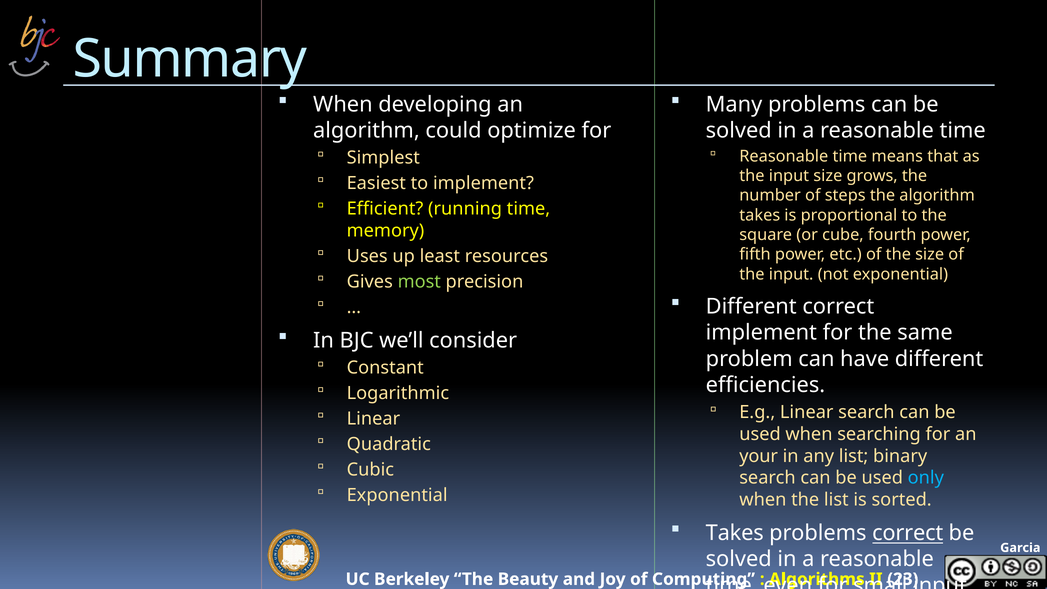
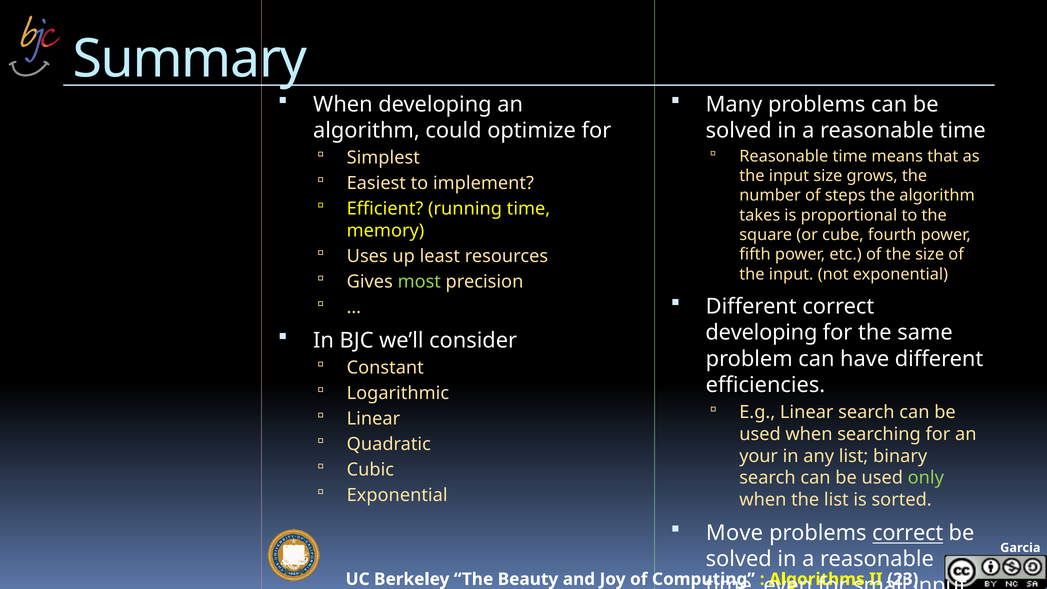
implement: implement -> developing (761, 333)
only colour: light blue -> light green (926, 478)
Takes: Takes -> Move (735, 533)
